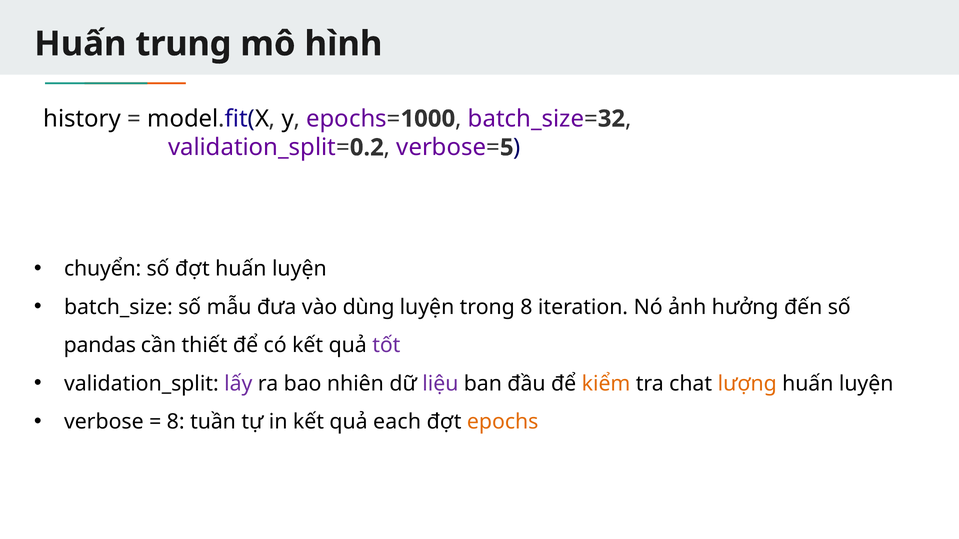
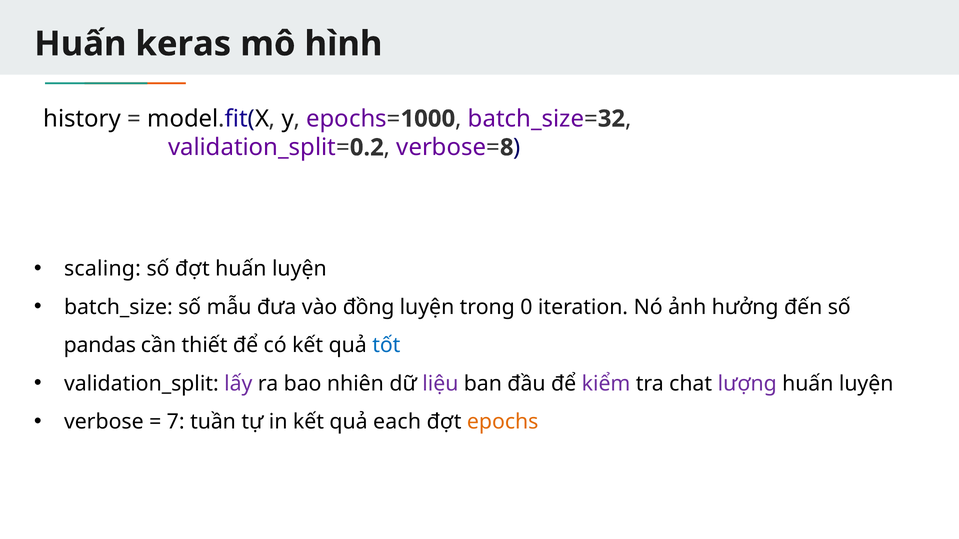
trung: trung -> keras (183, 44)
5: 5 -> 8 (507, 148)
chuyển: chuyển -> scaling (102, 269)
dùng: dùng -> đồng (369, 307)
trong 8: 8 -> 0 (526, 307)
tốt colour: purple -> blue (386, 346)
kiểm colour: orange -> purple (606, 384)
lượng colour: orange -> purple (747, 384)
8: 8 -> 7 (176, 422)
